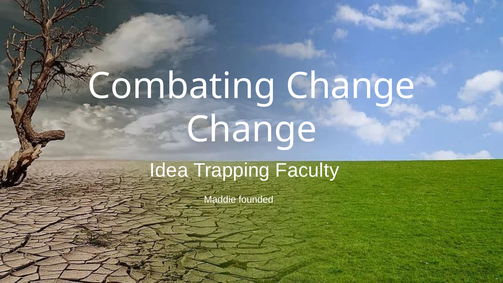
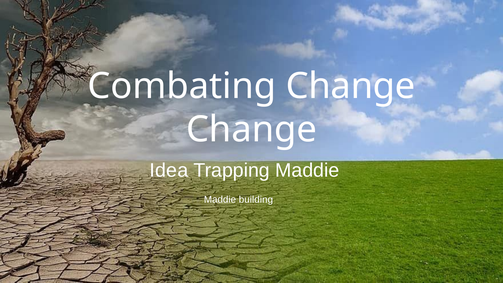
Trapping Faculty: Faculty -> Maddie (307, 170)
founded: founded -> building (256, 200)
